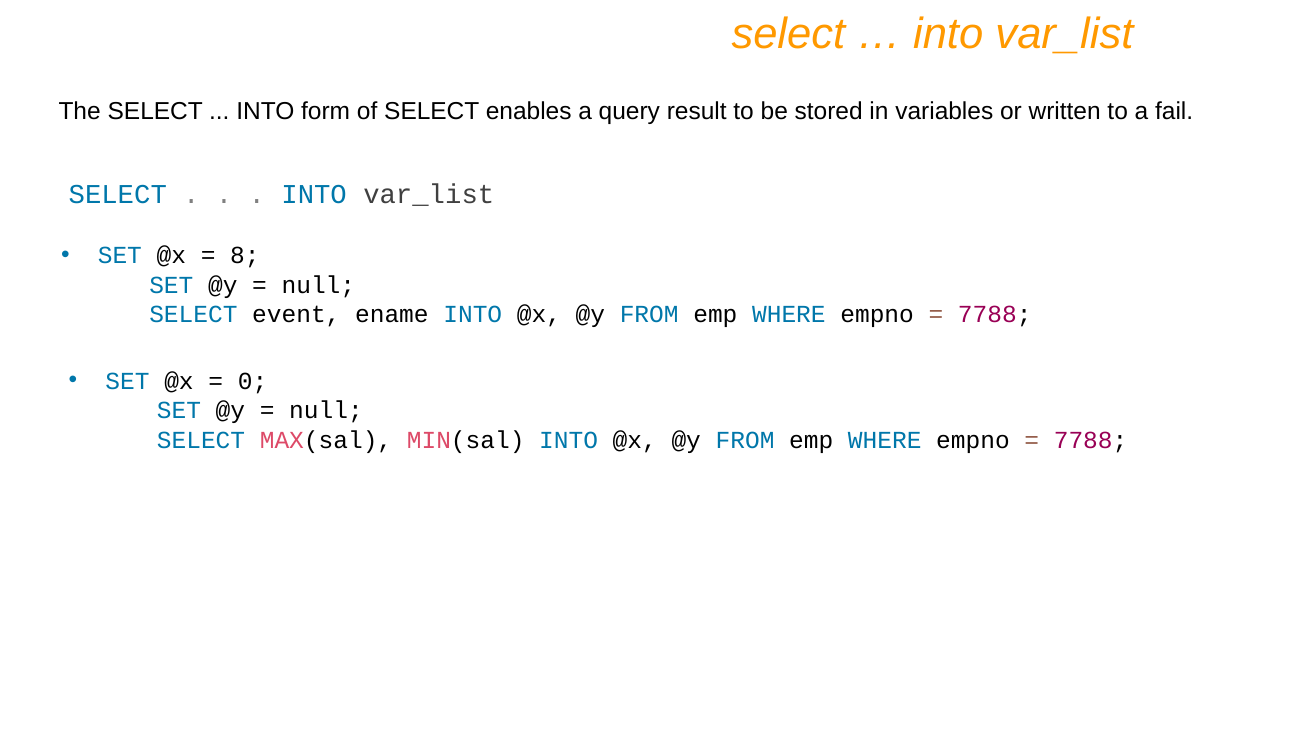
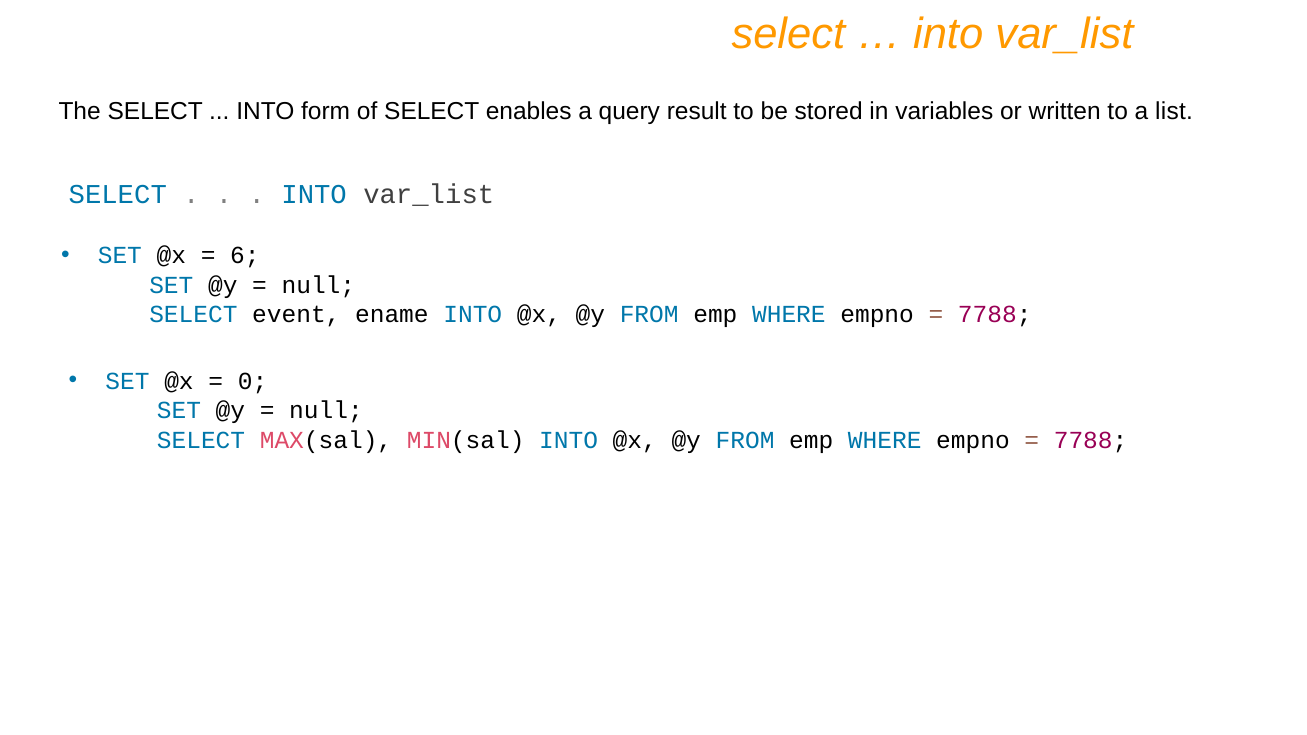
fail: fail -> list (1174, 111)
8: 8 -> 6 (245, 256)
